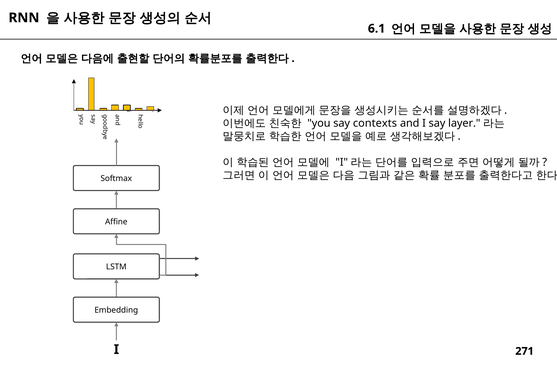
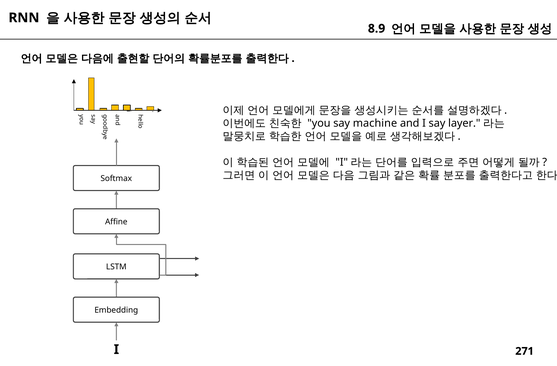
6.1: 6.1 -> 8.9 (377, 29)
contexts: contexts -> machine (375, 123)
